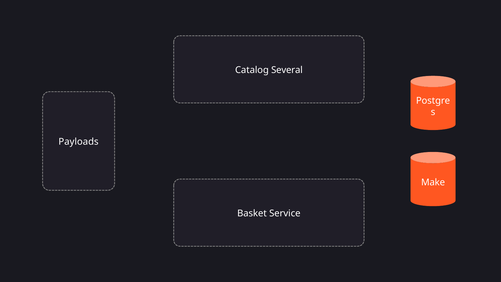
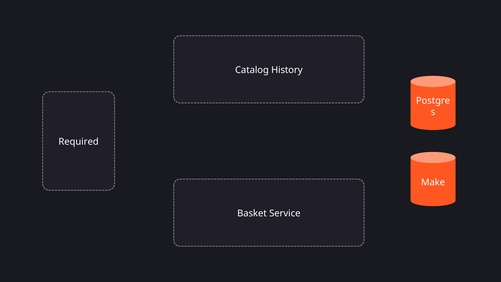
Several: Several -> History (287, 70)
Payloads: Payloads -> Required (79, 142)
